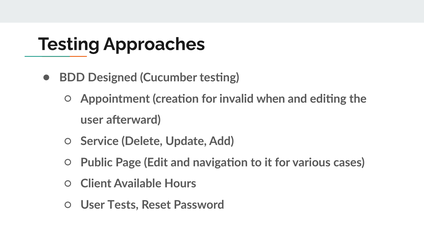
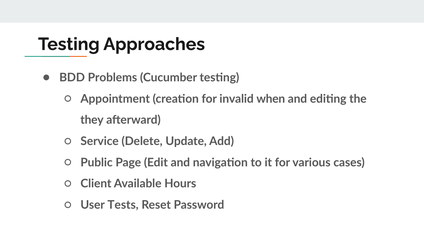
Designed: Designed -> Problems (112, 77)
user: user -> they (92, 120)
